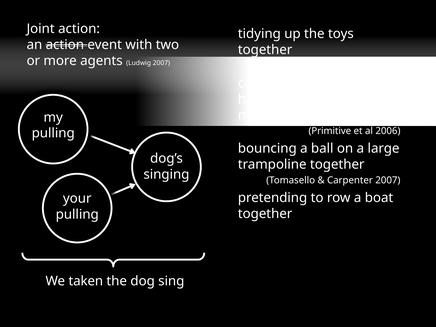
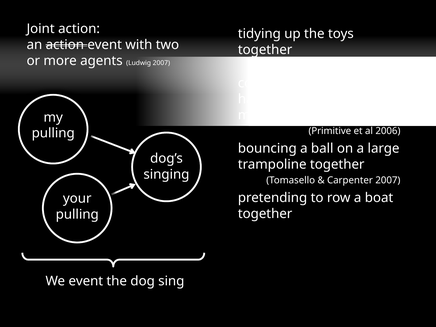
We taken: taken -> event (86, 281)
